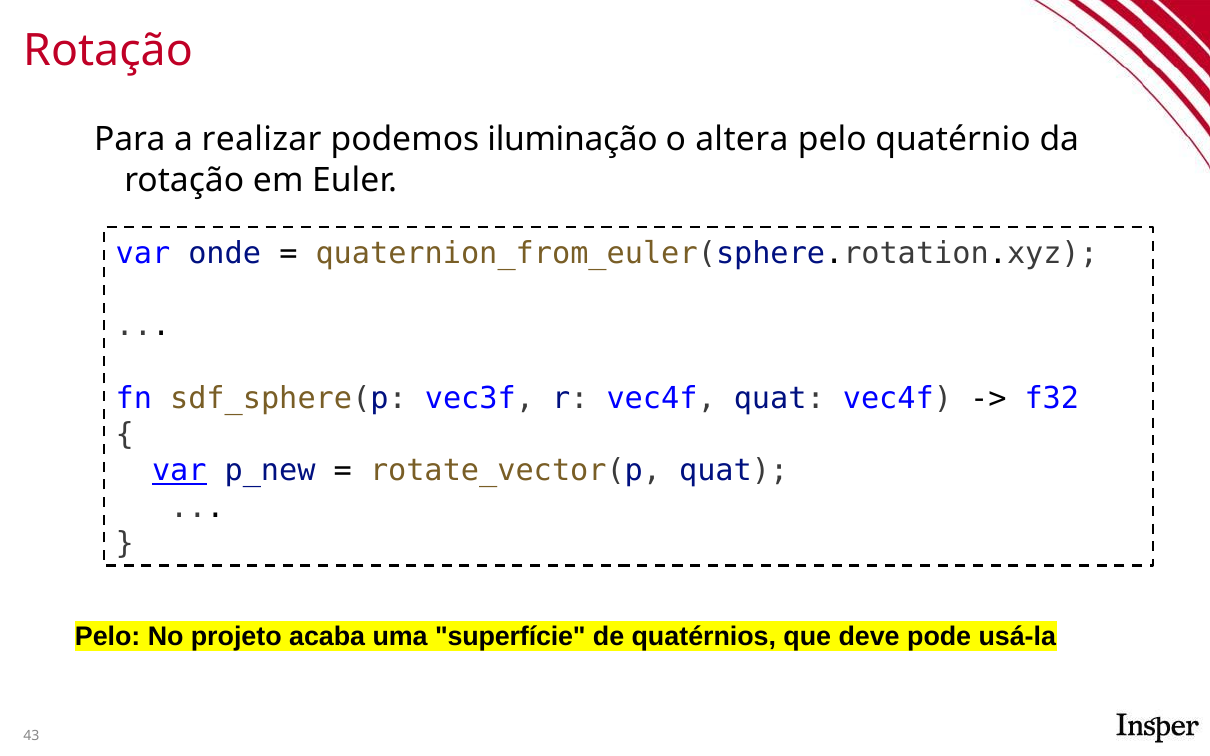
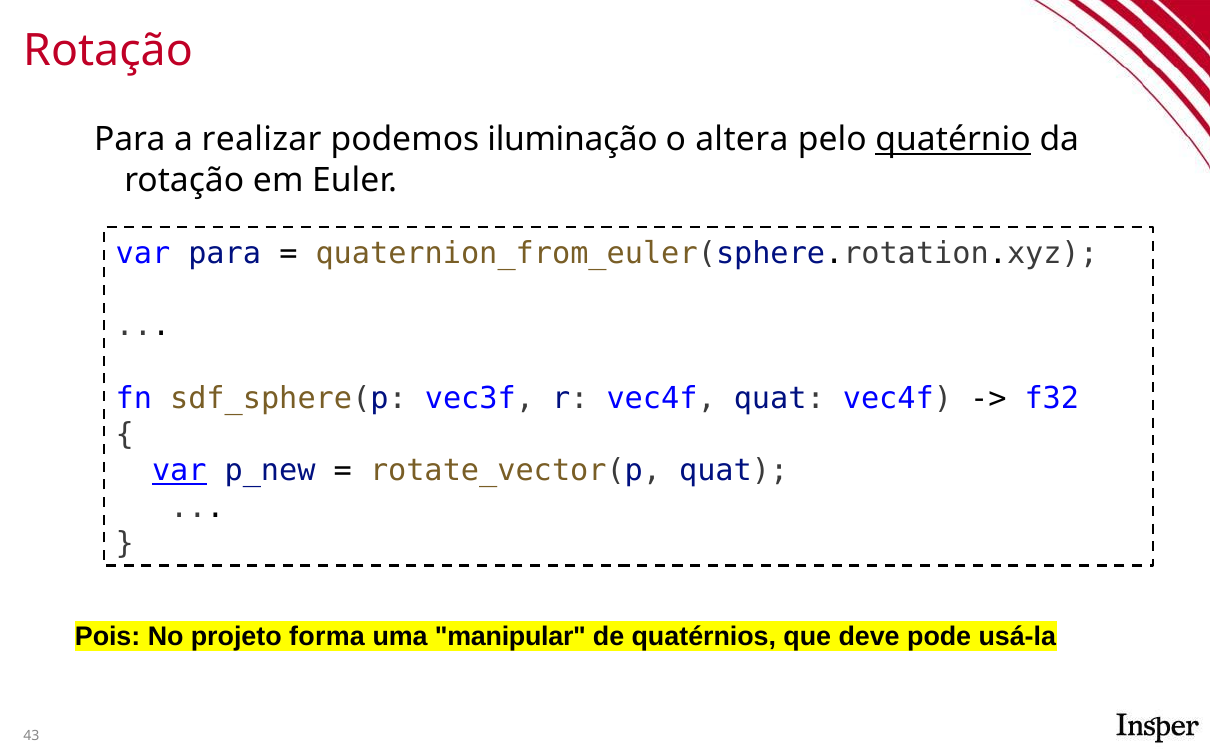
quatérnio underline: none -> present (953, 140)
var onde: onde -> para (225, 253)
Pelo: Pelo -> Pois (108, 637)
acaba: acaba -> forma (327, 637)
superfície: superfície -> manipular (510, 637)
